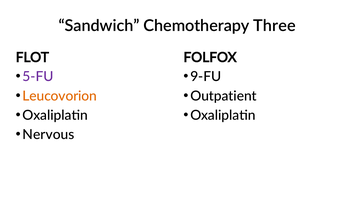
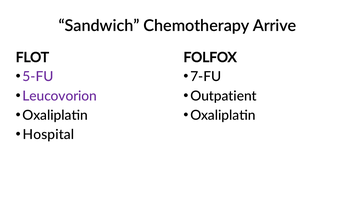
Three: Three -> Arrive (275, 26)
9-FU: 9-FU -> 7-FU (206, 77)
Leucovorion colour: orange -> purple (60, 96)
Nervous: Nervous -> Hospital (48, 135)
